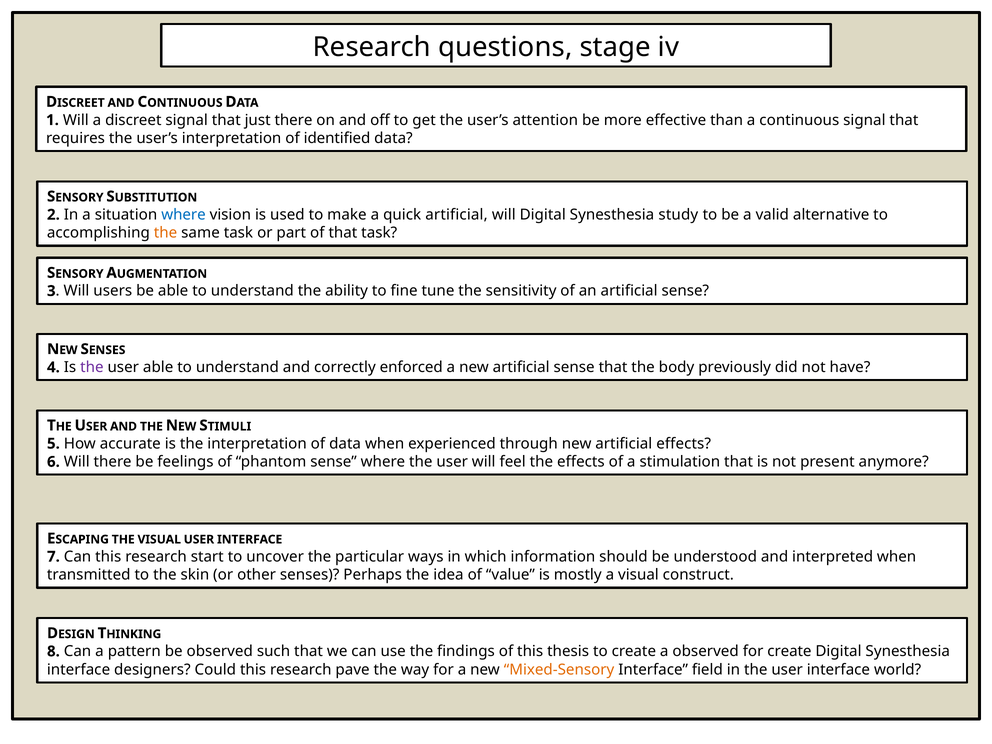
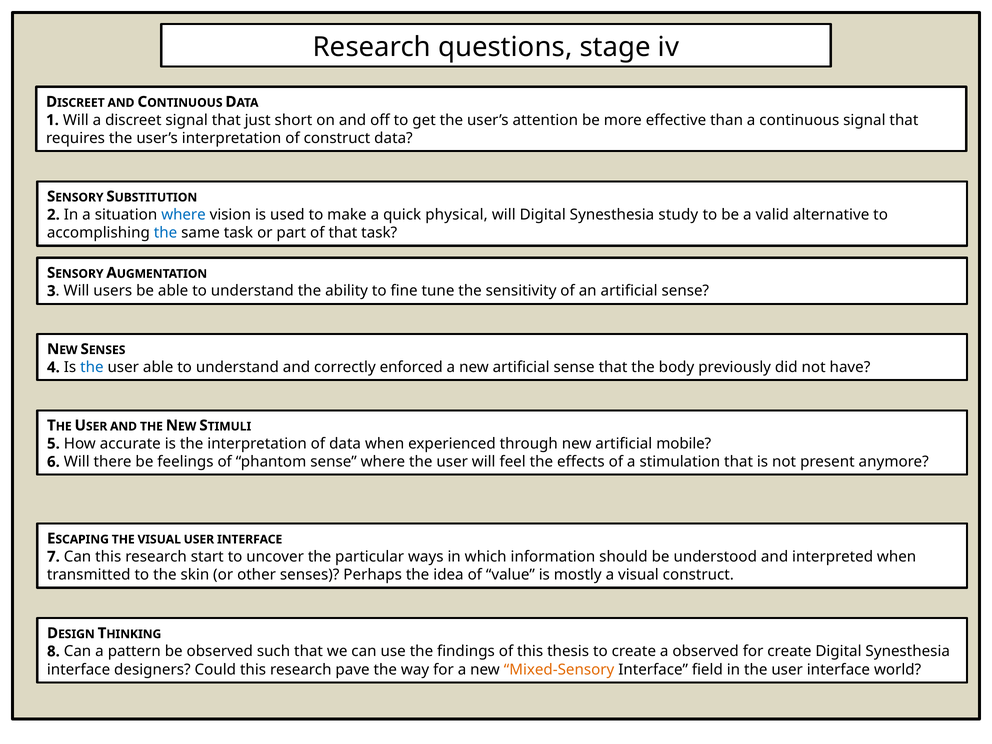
just there: there -> short (293, 120)
of identified: identified -> construct (337, 138)
quick artificial: artificial -> physical (457, 215)
the colour: orange -> blue (166, 233)
the colour: purple -> blue (92, 367)
artificial effects: effects -> mobile (684, 444)
